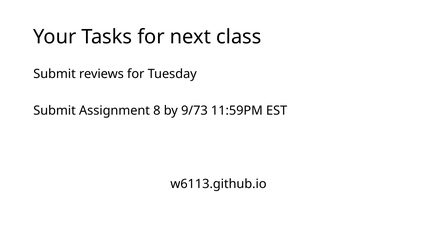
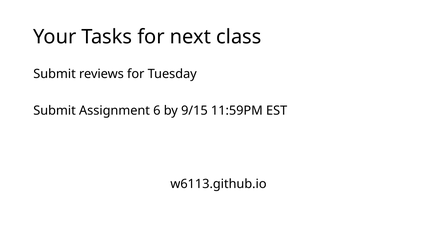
8: 8 -> 6 (157, 111)
9/73: 9/73 -> 9/15 (194, 111)
